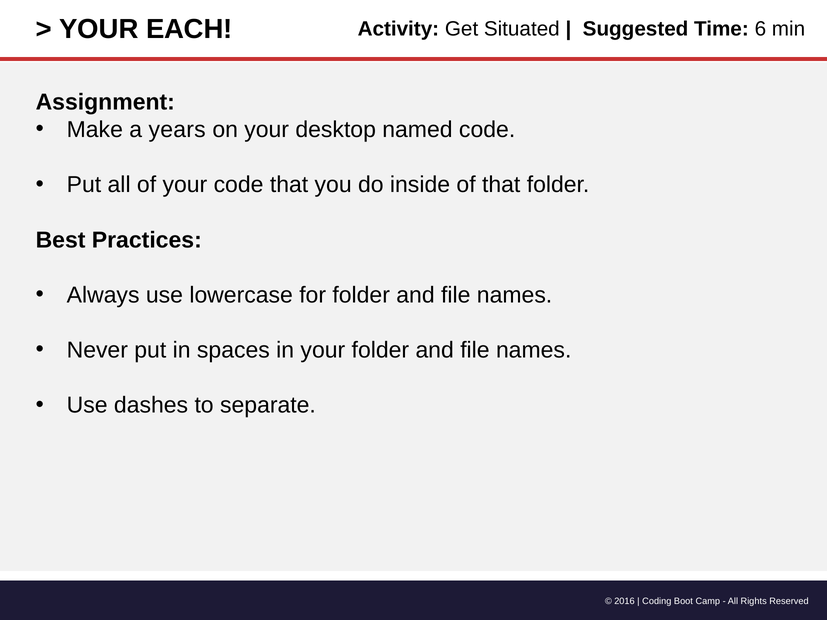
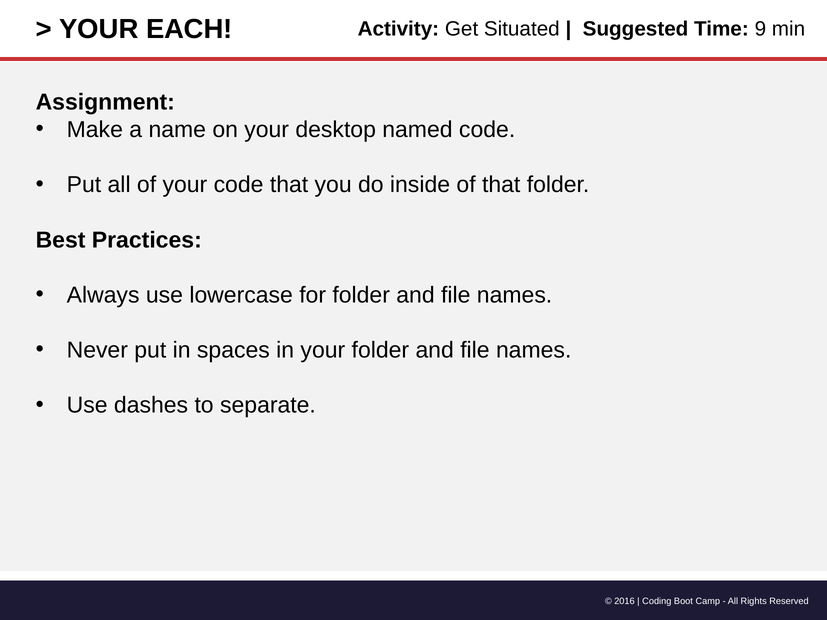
6: 6 -> 9 (760, 29)
years: years -> name (177, 130)
